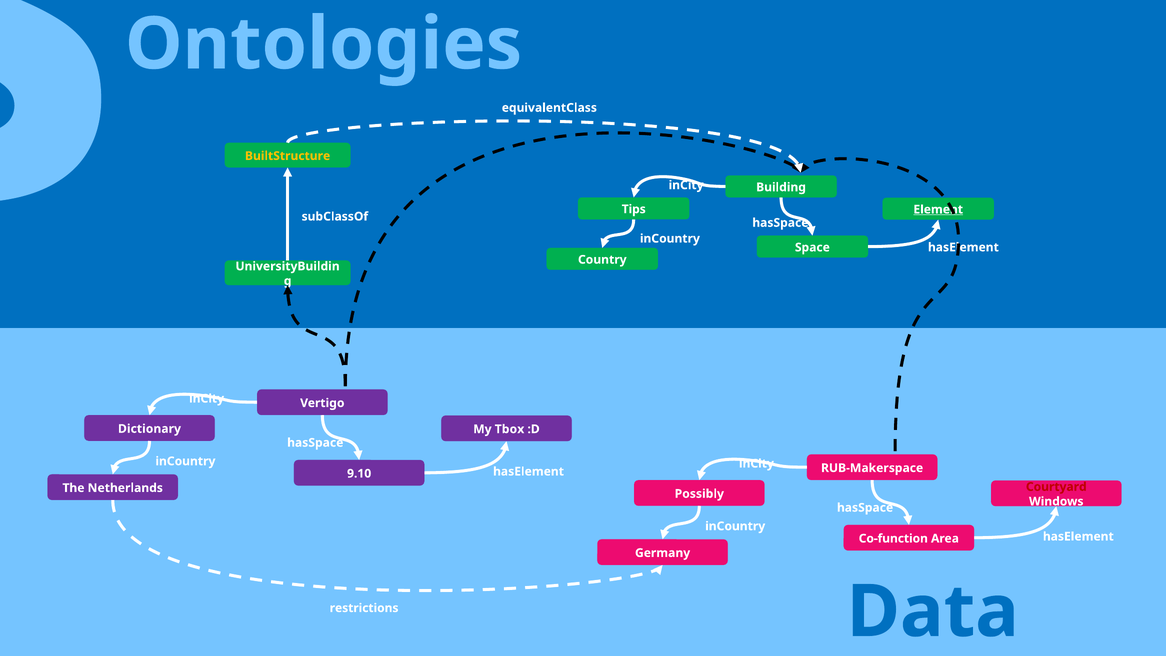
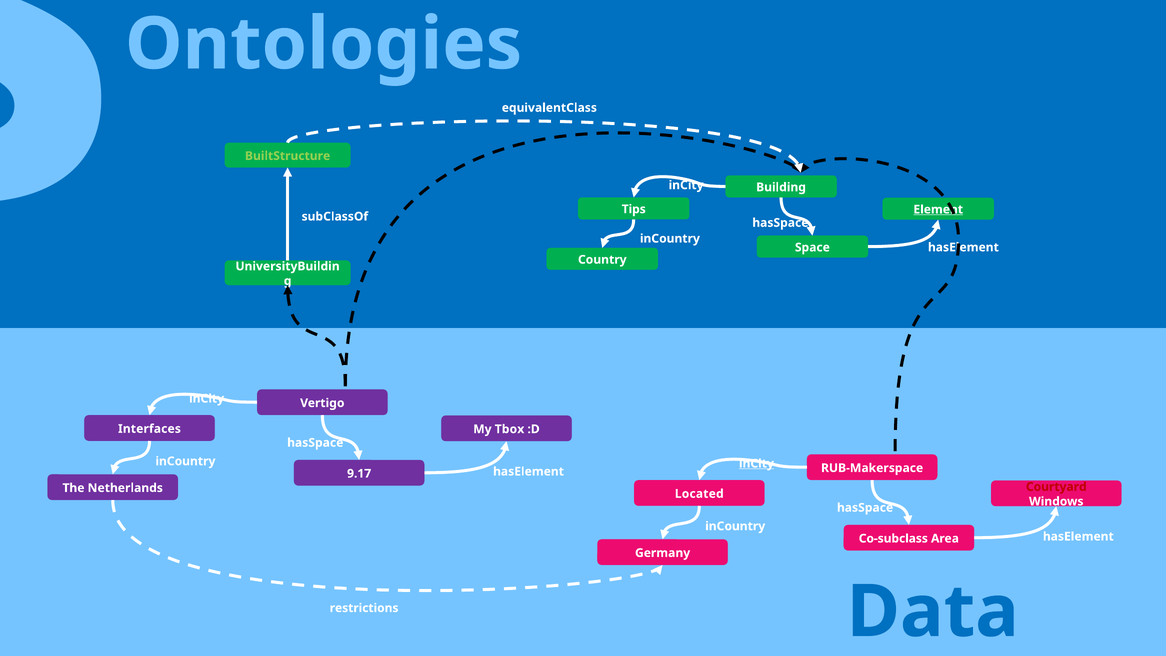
BuiltStructure colour: yellow -> light green (288, 156)
Dictionary: Dictionary -> Interfaces (149, 429)
inCity underline: none -> present (756, 463)
9.10: 9.10 -> 9.17 (359, 473)
Possibly: Possibly -> Located (699, 494)
Co-function: Co-function -> Co-subclass (893, 538)
